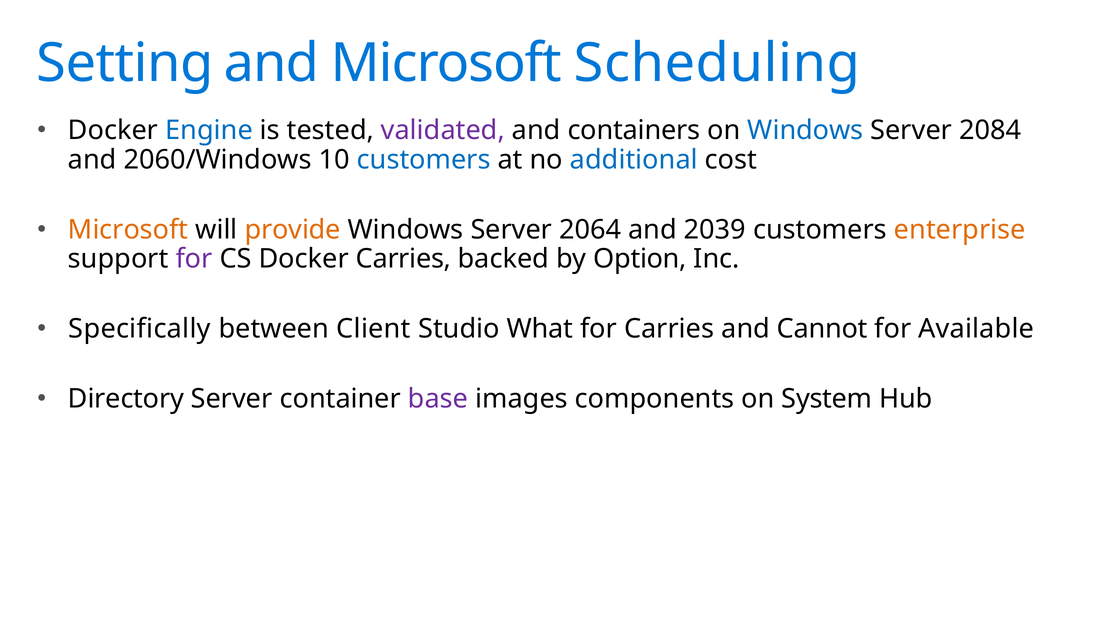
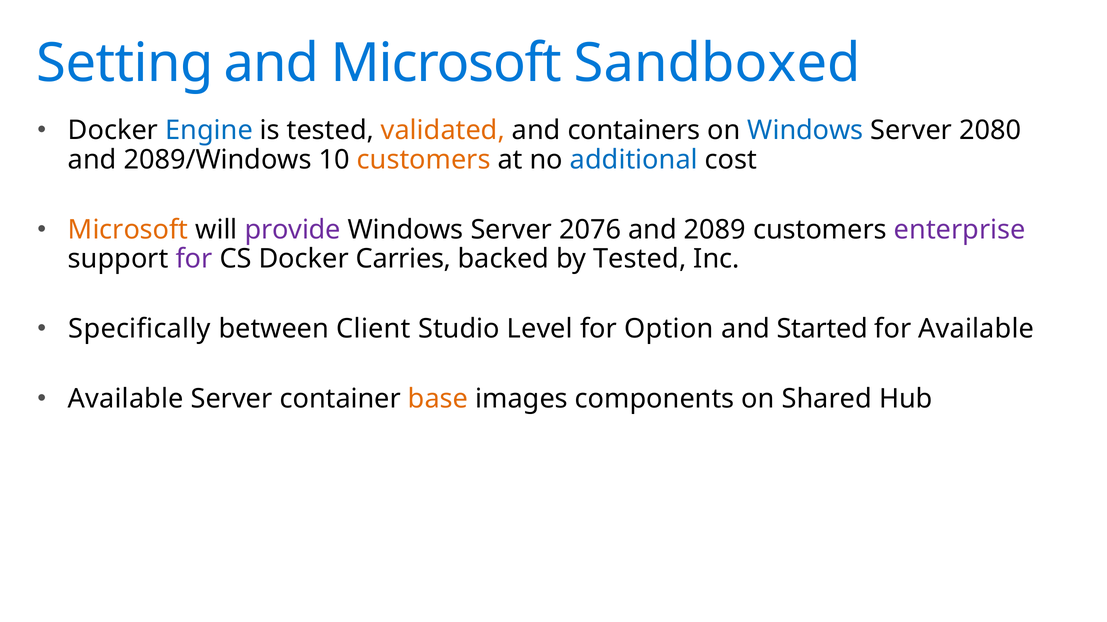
Scheduling: Scheduling -> Sandboxed (717, 63)
validated colour: purple -> orange (443, 131)
2084: 2084 -> 2080 (990, 131)
2060/Windows: 2060/Windows -> 2089/Windows (218, 160)
customers colour: blue -> orange (424, 160)
provide colour: orange -> purple (293, 230)
2064: 2064 -> 2076 (590, 230)
2039: 2039 -> 2089 (715, 230)
enterprise colour: orange -> purple (960, 230)
by Option: Option -> Tested (640, 259)
What: What -> Level (540, 329)
for Carries: Carries -> Option (669, 329)
Cannot: Cannot -> Started (822, 329)
Directory: Directory -> Available (126, 399)
base colour: purple -> orange (438, 399)
System: System -> Shared (827, 399)
